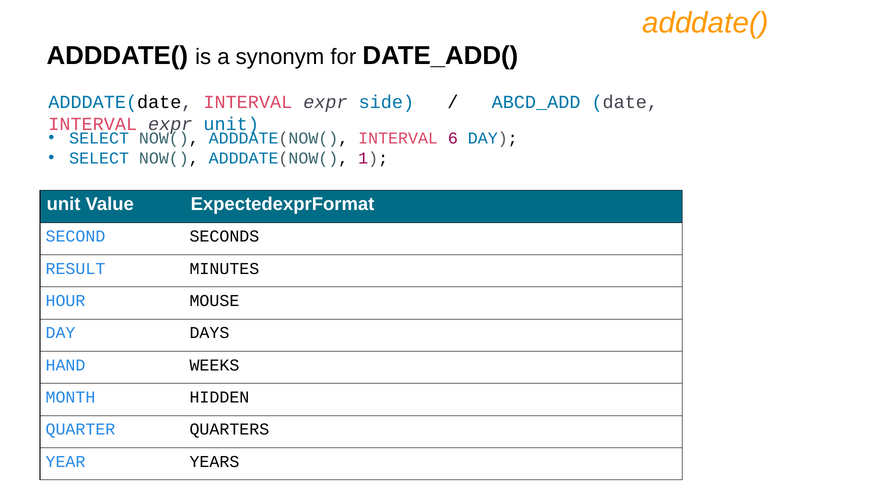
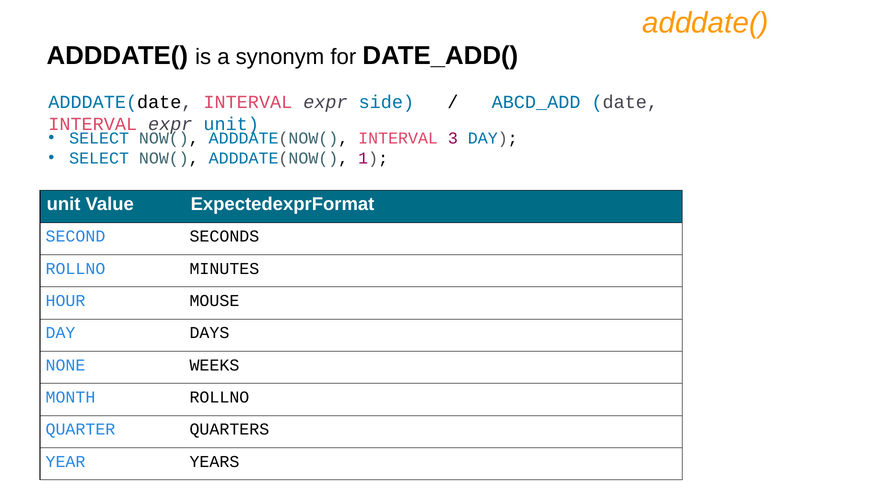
6: 6 -> 3 (453, 138)
RESULT: RESULT -> ROLLNO (75, 268)
HAND: HAND -> NONE (65, 365)
MONTH HIDDEN: HIDDEN -> ROLLNO (219, 397)
